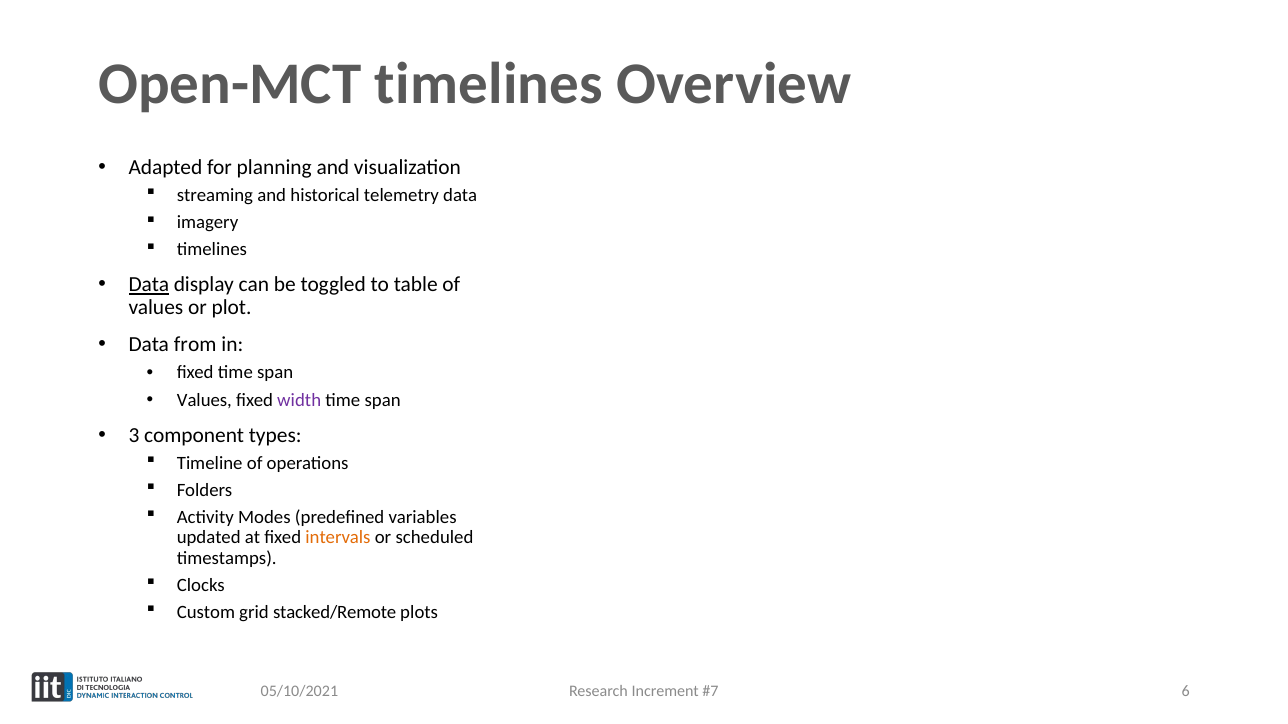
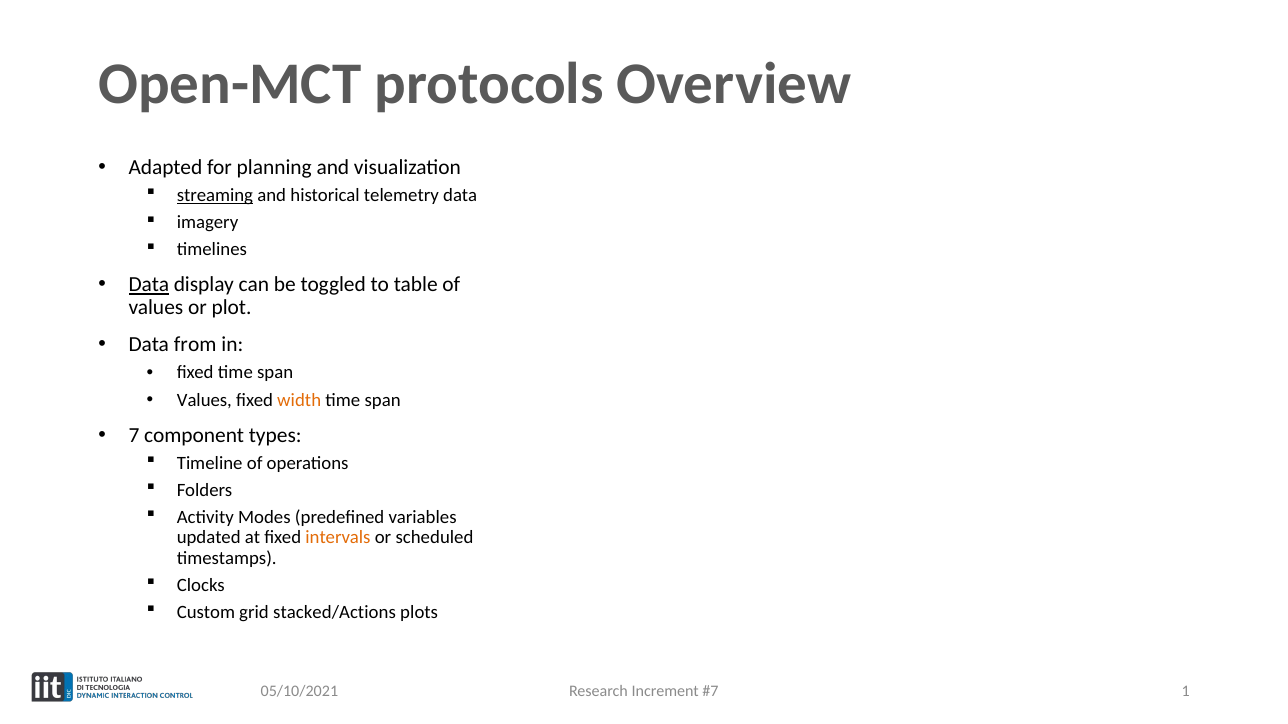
Open-MCT timelines: timelines -> protocols (489, 84)
streaming underline: none -> present (215, 196)
width colour: purple -> orange (299, 400)
3: 3 -> 7 (134, 435)
stacked/Remote: stacked/Remote -> stacked/Actions (335, 613)
6: 6 -> 1 (1186, 692)
